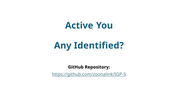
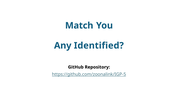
Active: Active -> Match (79, 26)
